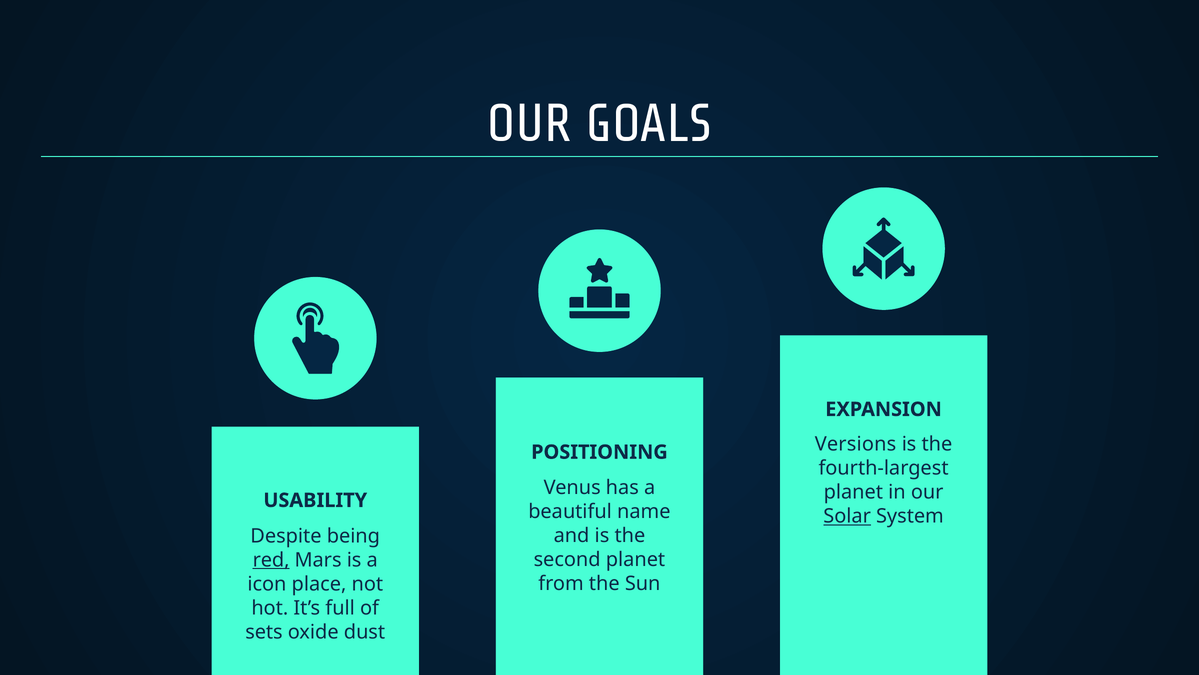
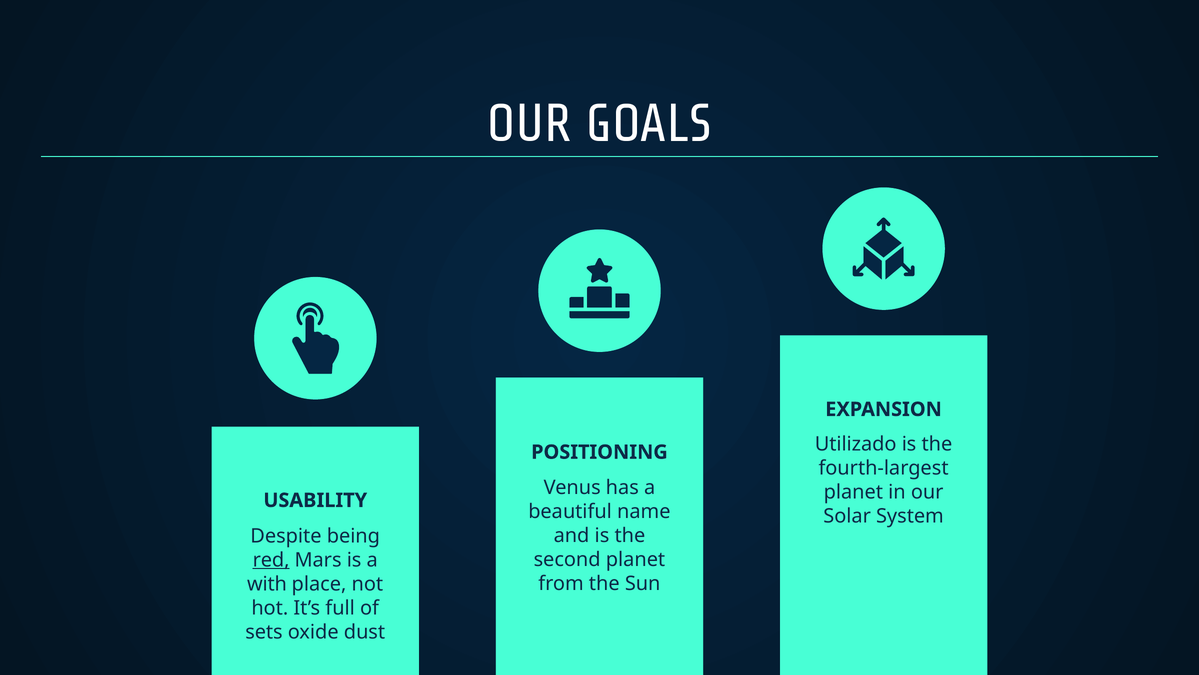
Versions: Versions -> Utilizado (856, 444)
Solar underline: present -> none (847, 516)
icon: icon -> with (267, 584)
